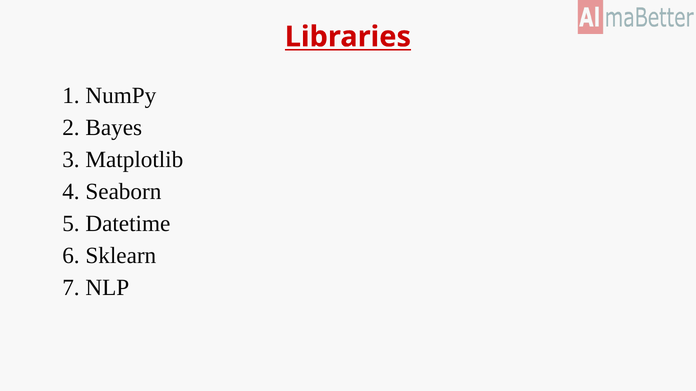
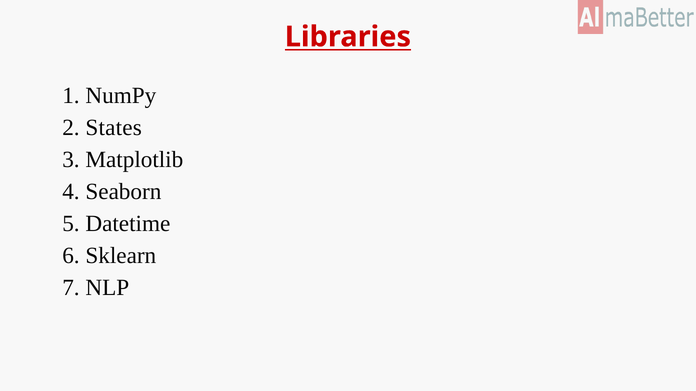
Bayes: Bayes -> States (114, 128)
